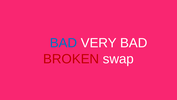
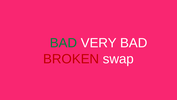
BAD colour: blue -> green (63, 43)
